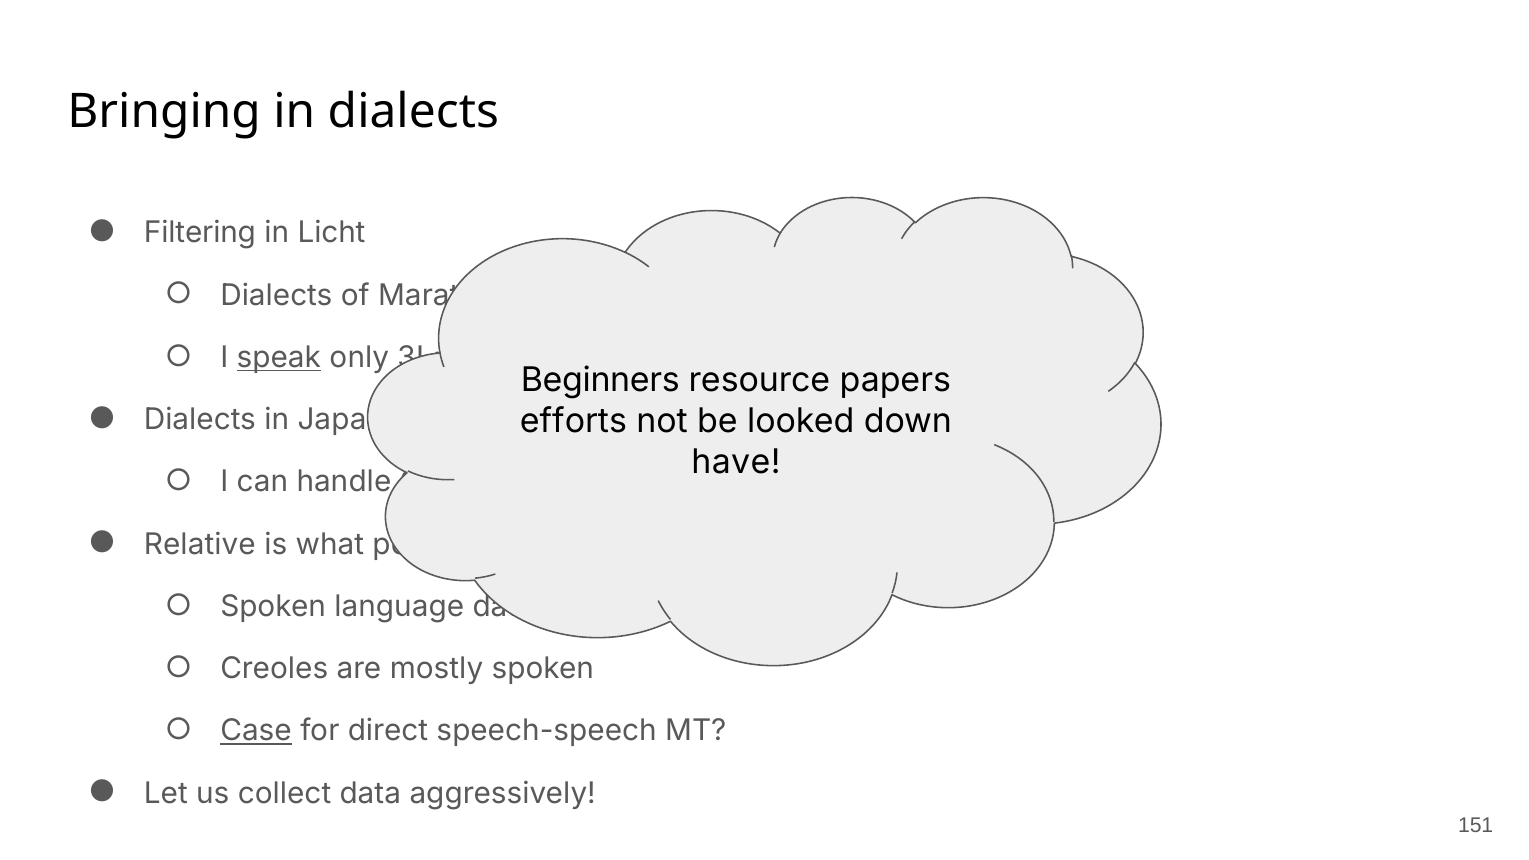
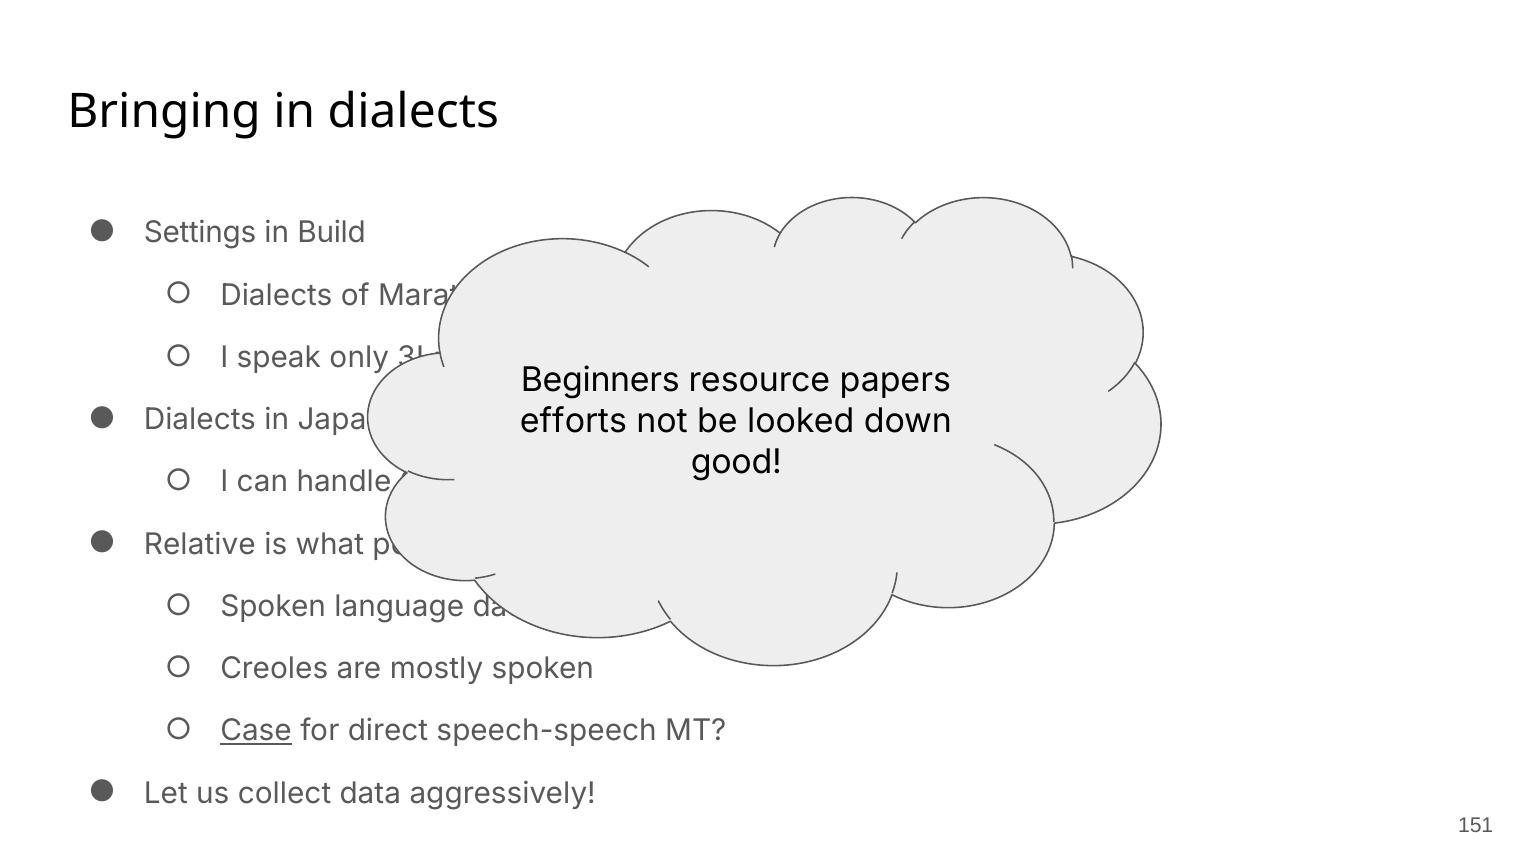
Filtering: Filtering -> Settings (200, 233)
Licht: Licht -> Build (332, 233)
speak underline: present -> none (279, 358)
have: have -> good (736, 462)
